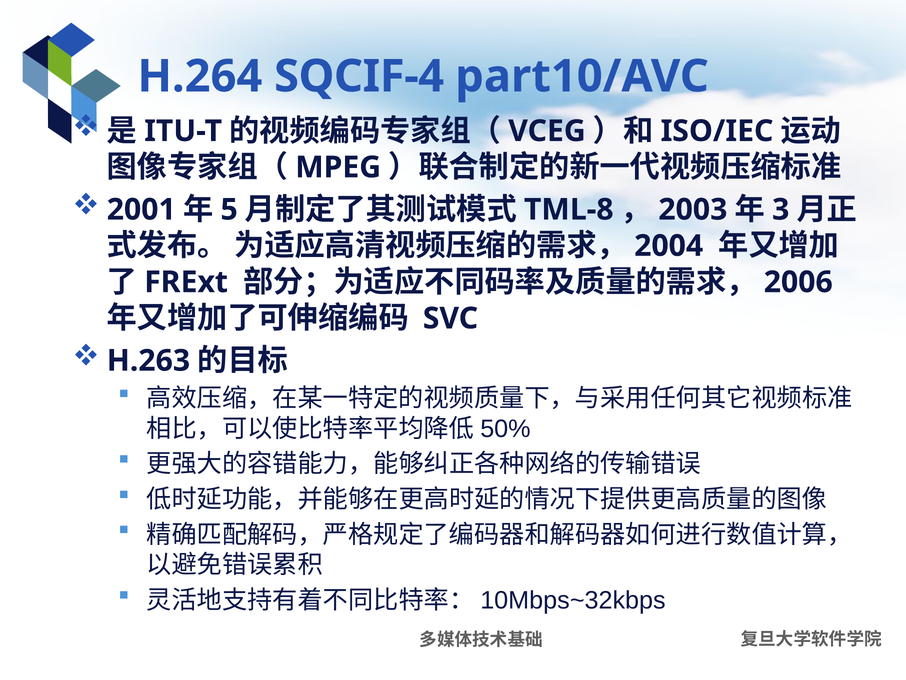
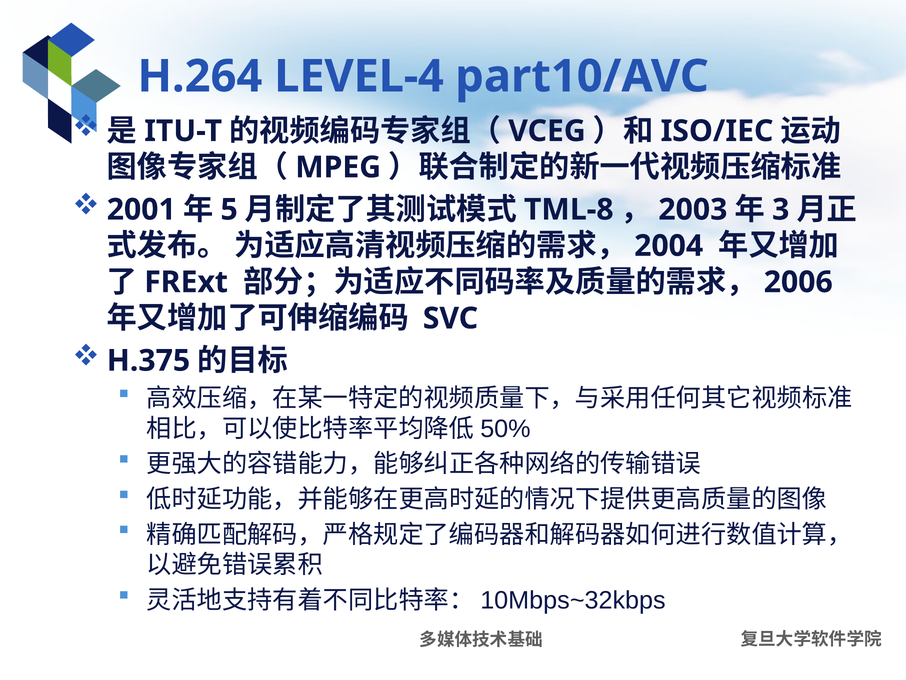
SQCIF-4: SQCIF-4 -> LEVEL-4 (359, 76)
H.263: H.263 -> H.375 (148, 360)
